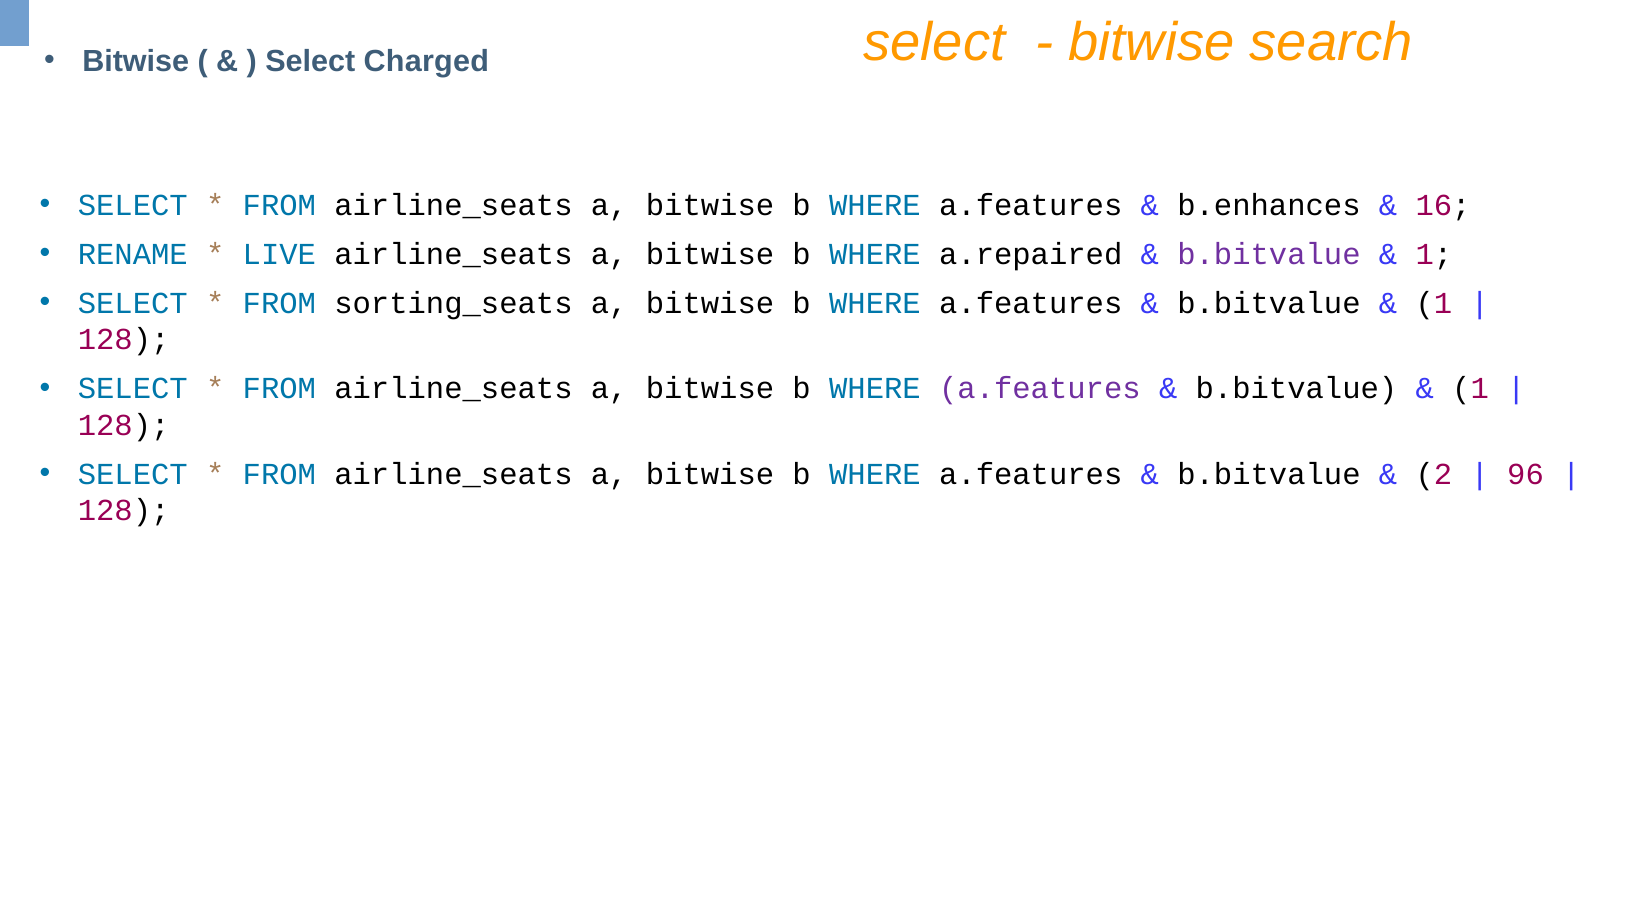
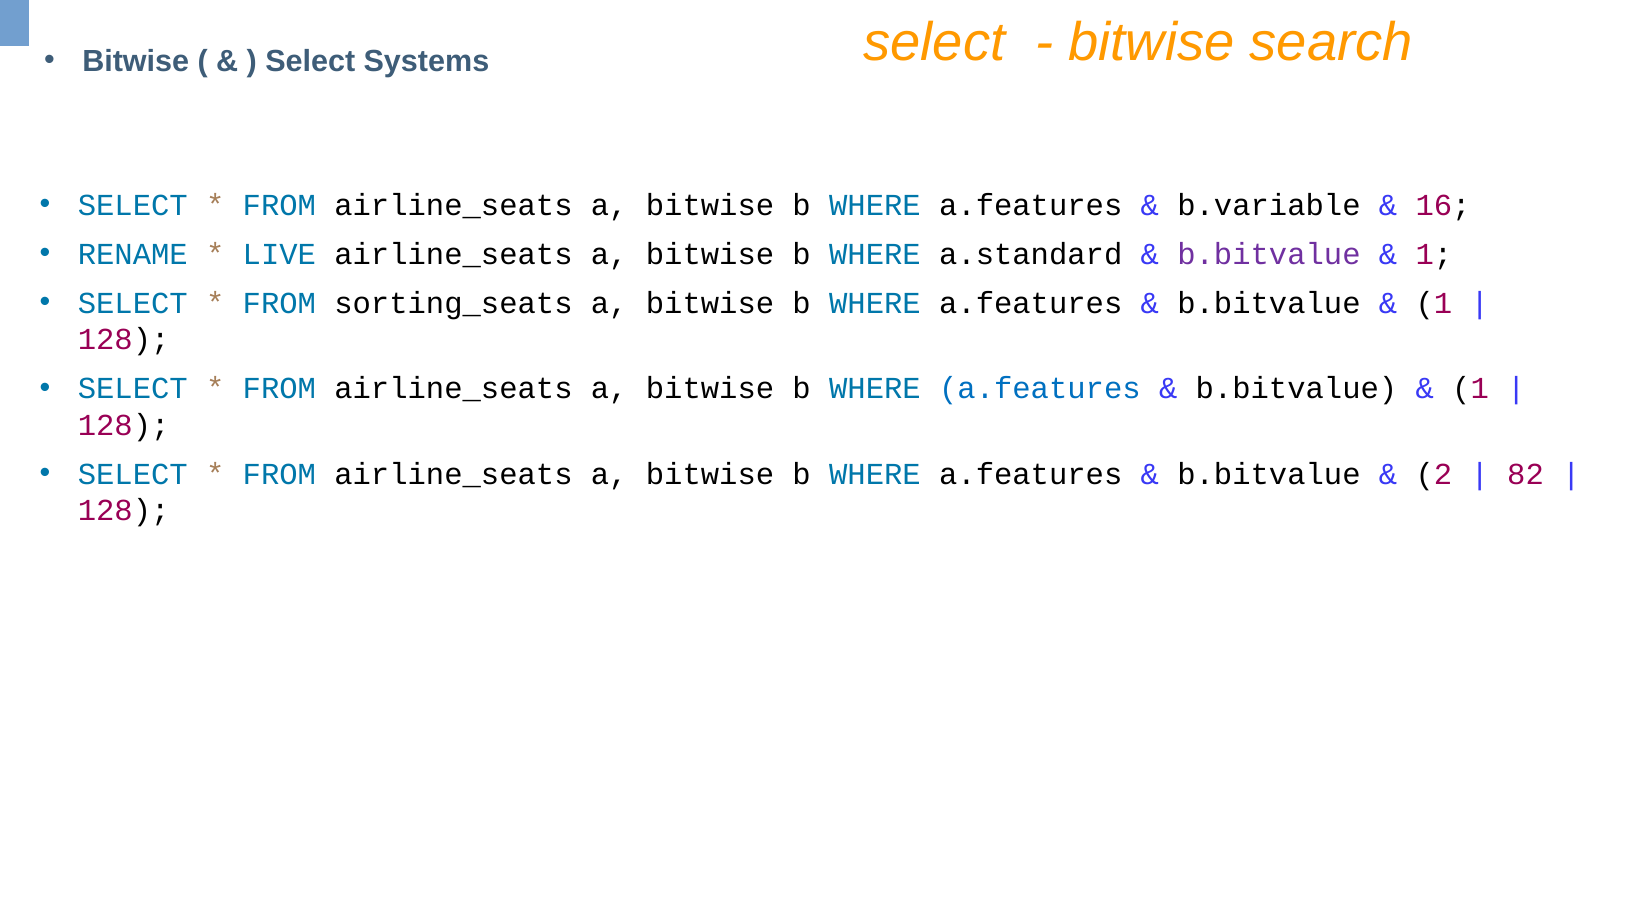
Charged: Charged -> Systems (426, 61)
b.enhances: b.enhances -> b.variable (1269, 206)
a.repaired: a.repaired -> a.standard (1031, 254)
a.features colour: purple -> blue (1040, 389)
96: 96 -> 82 (1526, 474)
